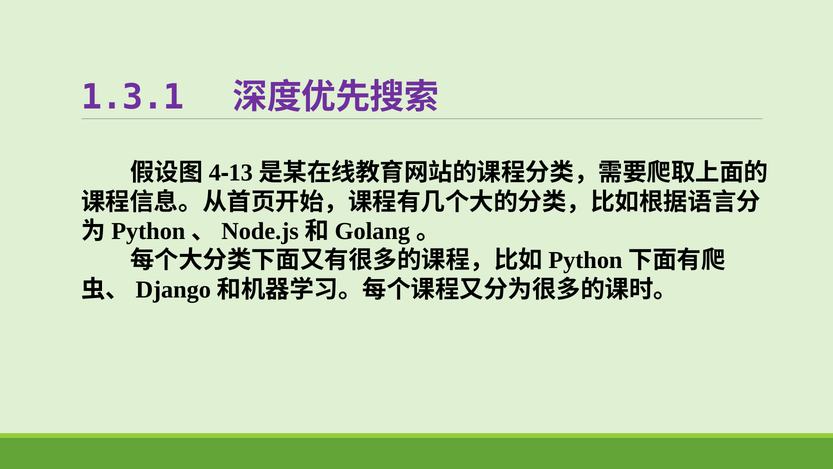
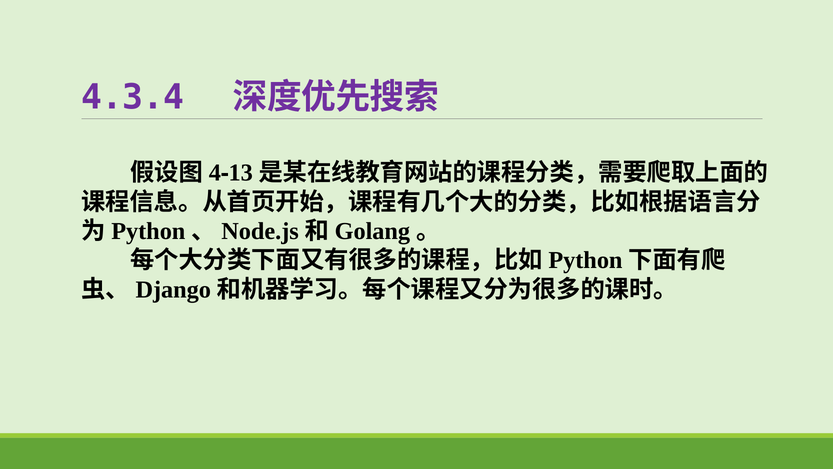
1.3.1: 1.3.1 -> 4.3.4 (133, 97)
